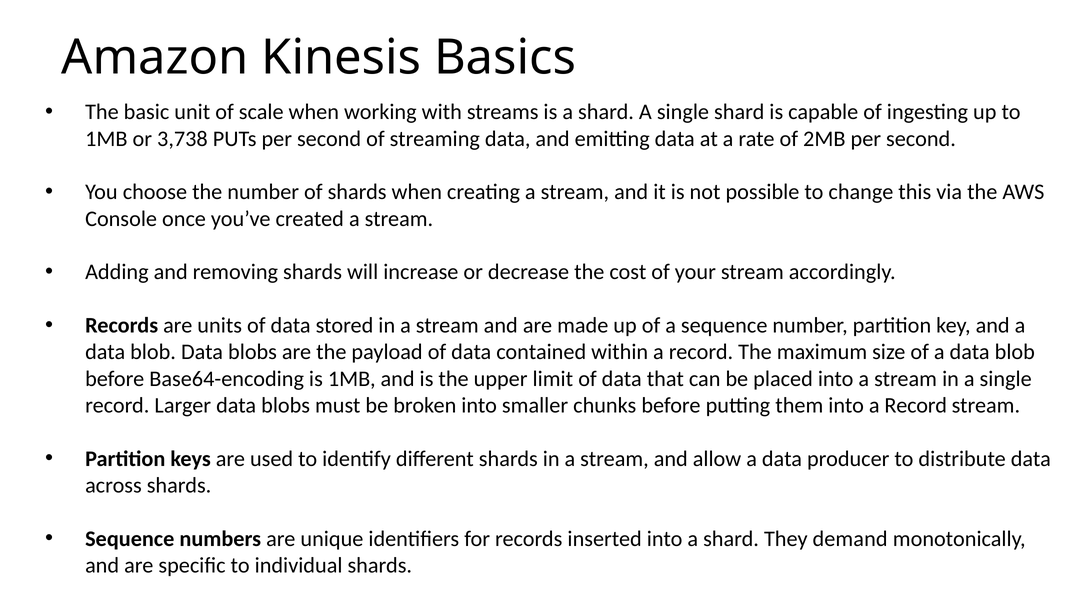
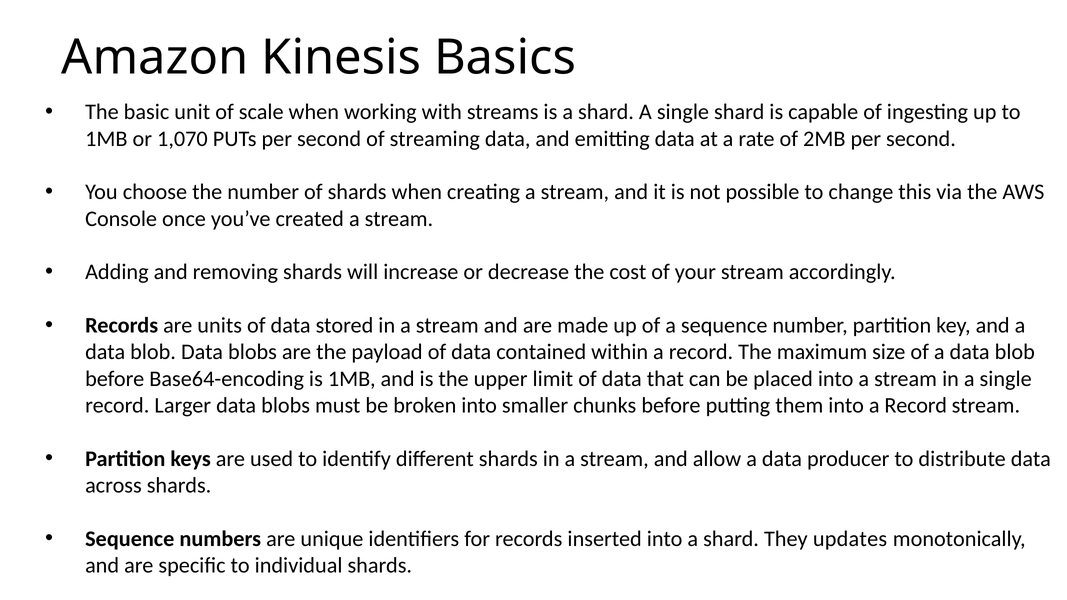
3,738: 3,738 -> 1,070 (182, 139)
demand: demand -> updates (850, 539)
